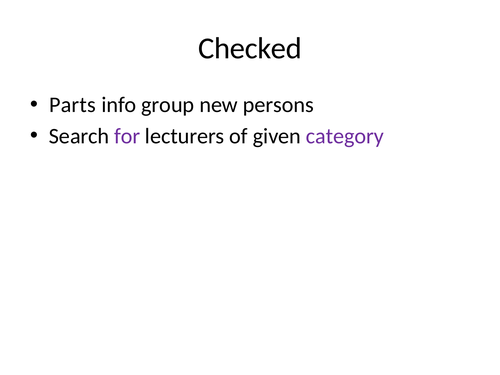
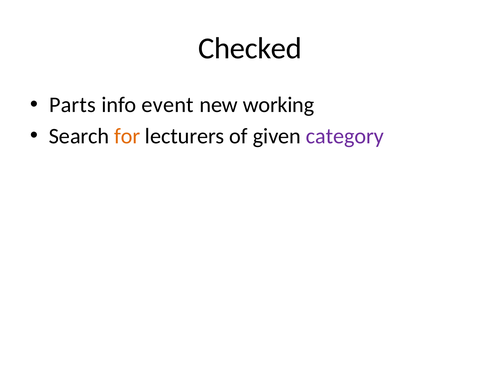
group: group -> event (168, 105)
persons: persons -> working (279, 105)
for colour: purple -> orange (127, 136)
